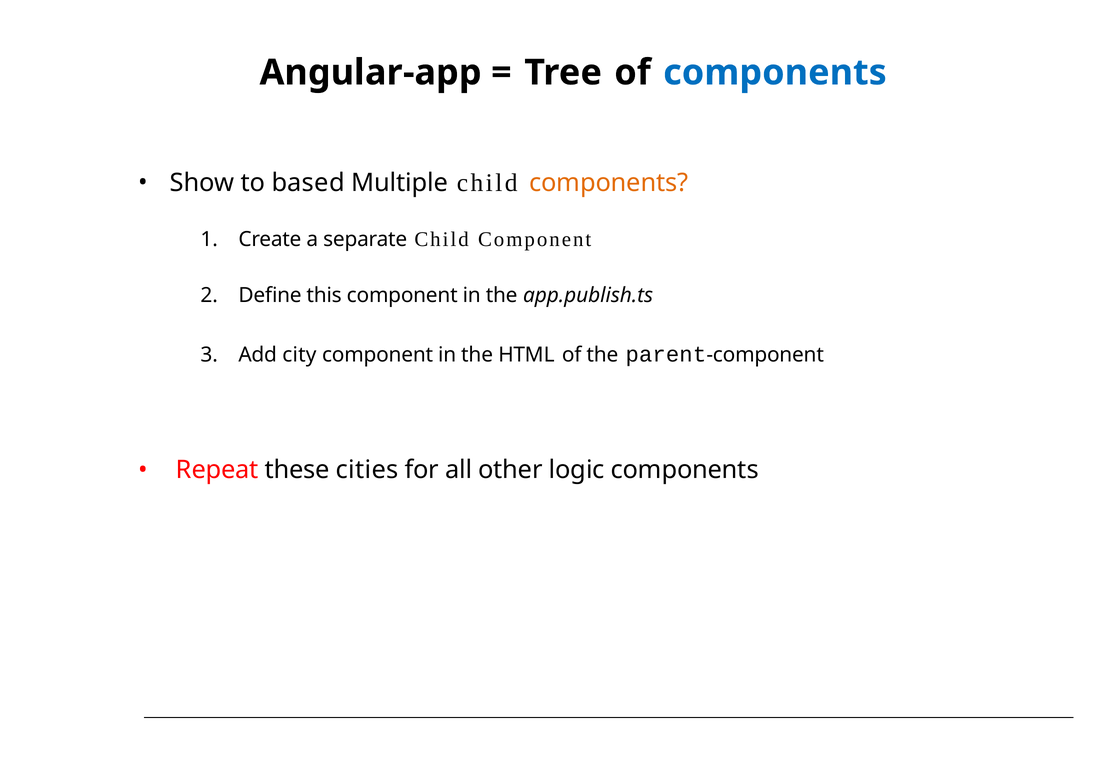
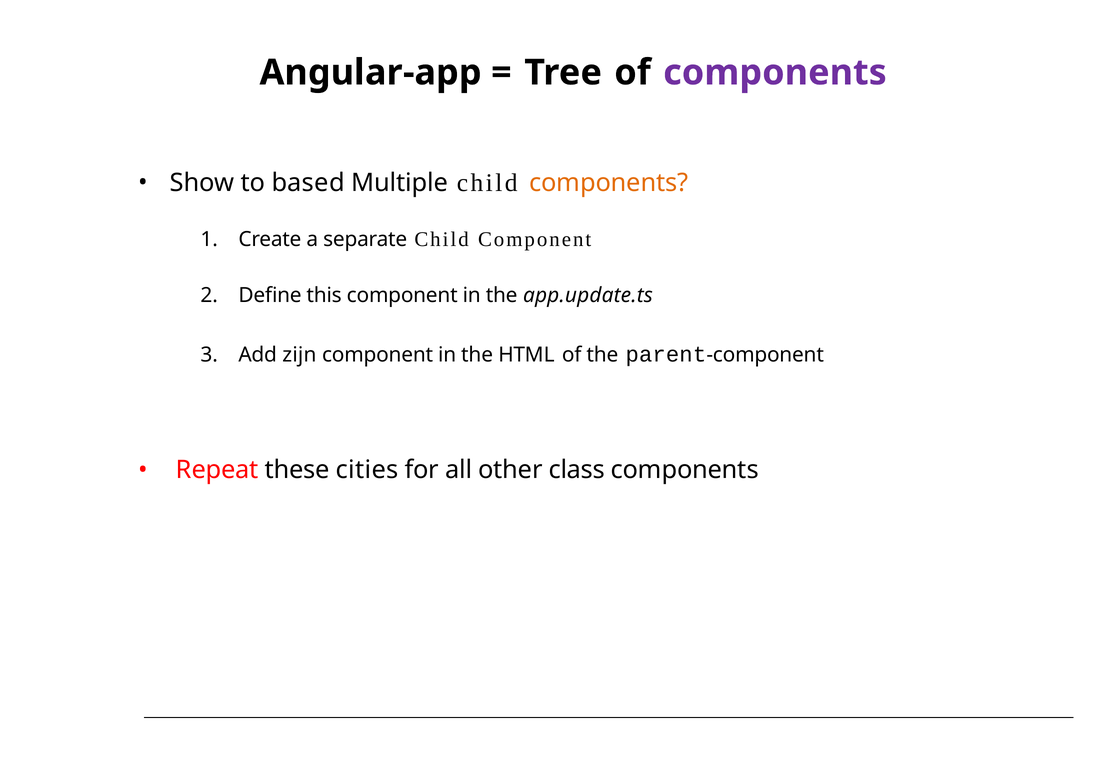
components colour: blue -> purple (775, 73)
app.publish.ts: app.publish.ts -> app.update.ts (588, 296)
city: city -> zijn (299, 355)
logic: logic -> class (577, 470)
